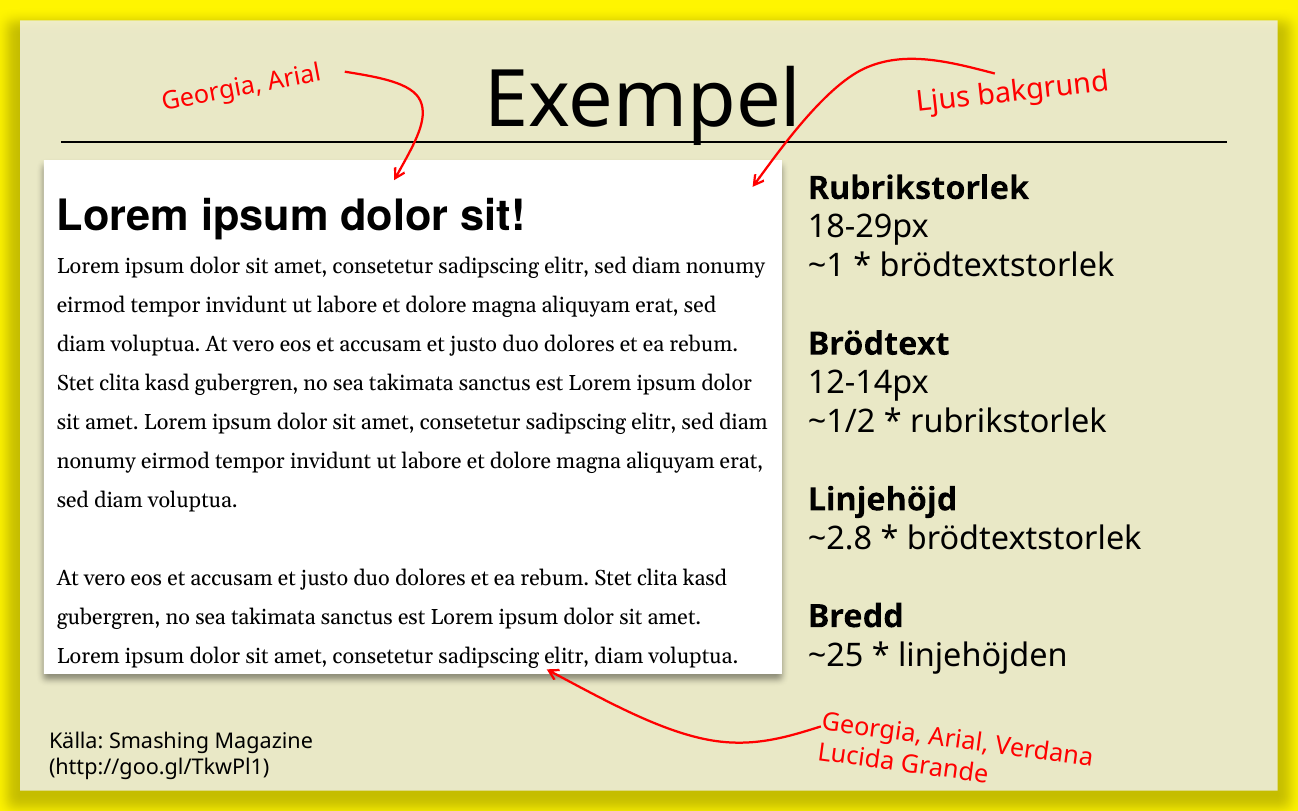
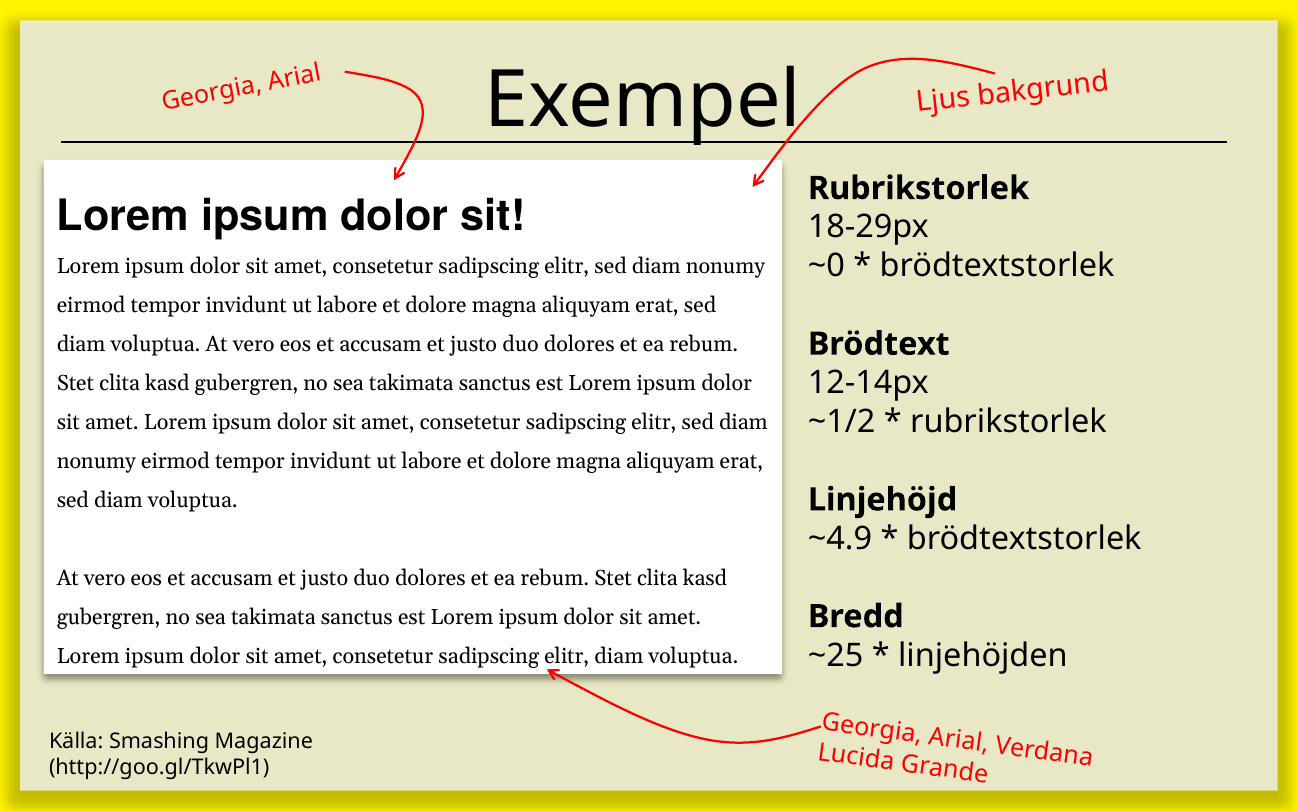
~1: ~1 -> ~0 (826, 266)
~2.8: ~2.8 -> ~4.9 (840, 539)
